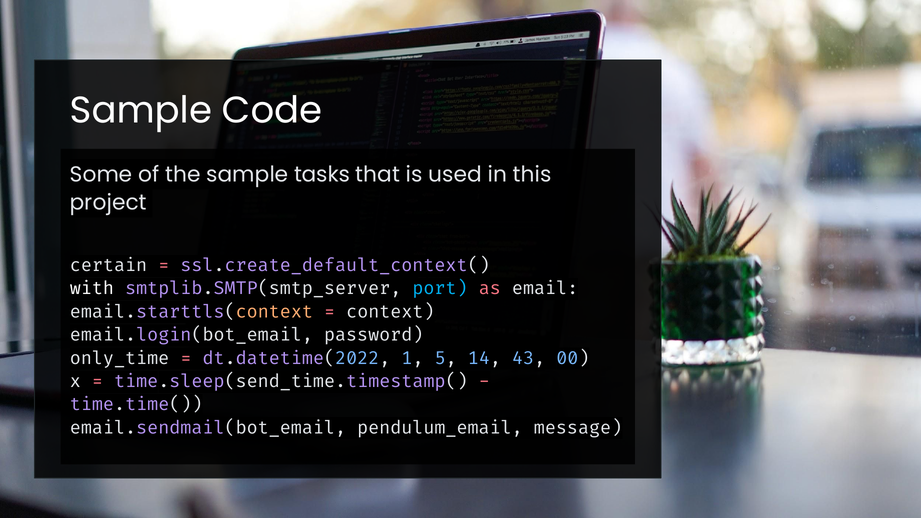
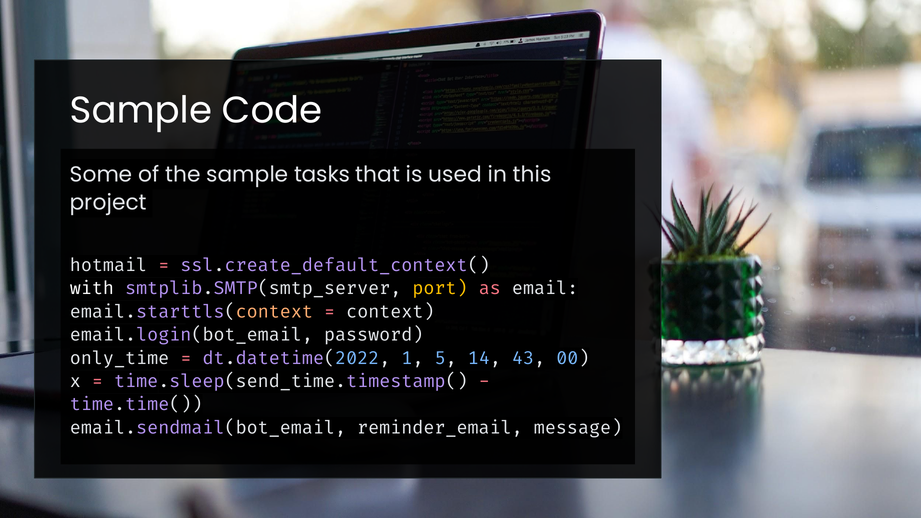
certain: certain -> hotmail (109, 265)
port colour: light blue -> yellow (440, 289)
pendulum_email: pendulum_email -> reminder_email (440, 428)
